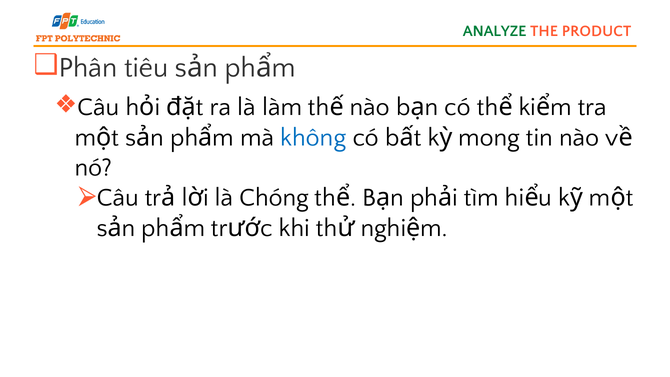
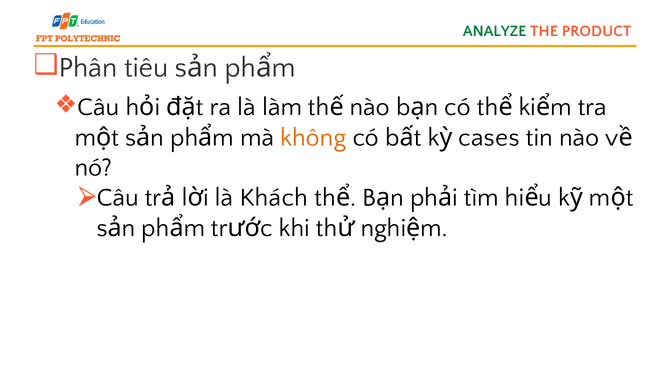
không colour: blue -> orange (313, 137)
mong: mong -> cases (489, 137)
Chóng: Chóng -> Khách (274, 198)
